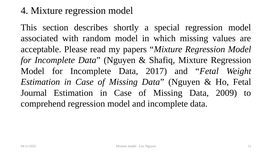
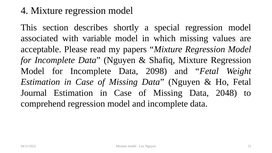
random: random -> variable (97, 38)
2017: 2017 -> 2098 (156, 71)
2009: 2009 -> 2048 (226, 93)
